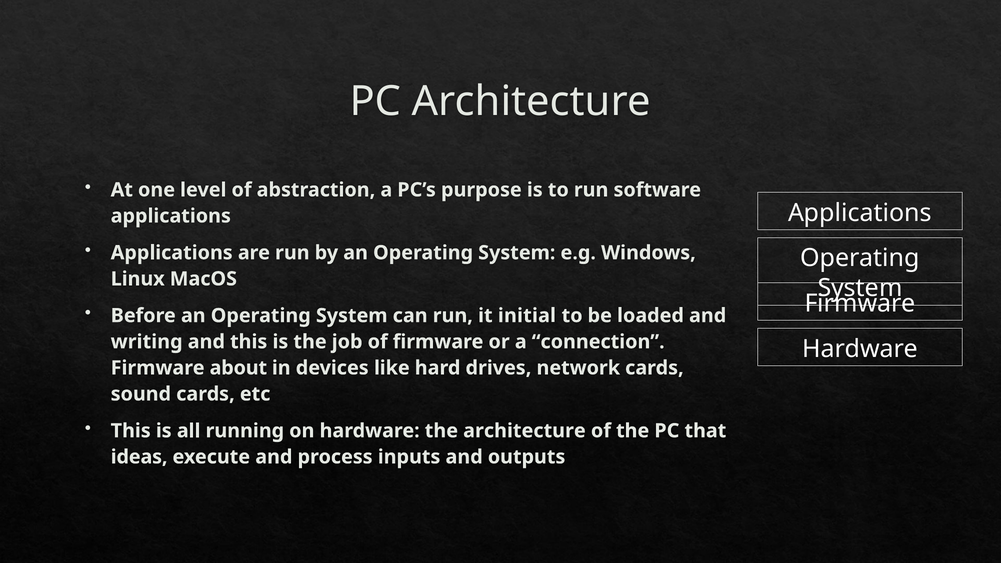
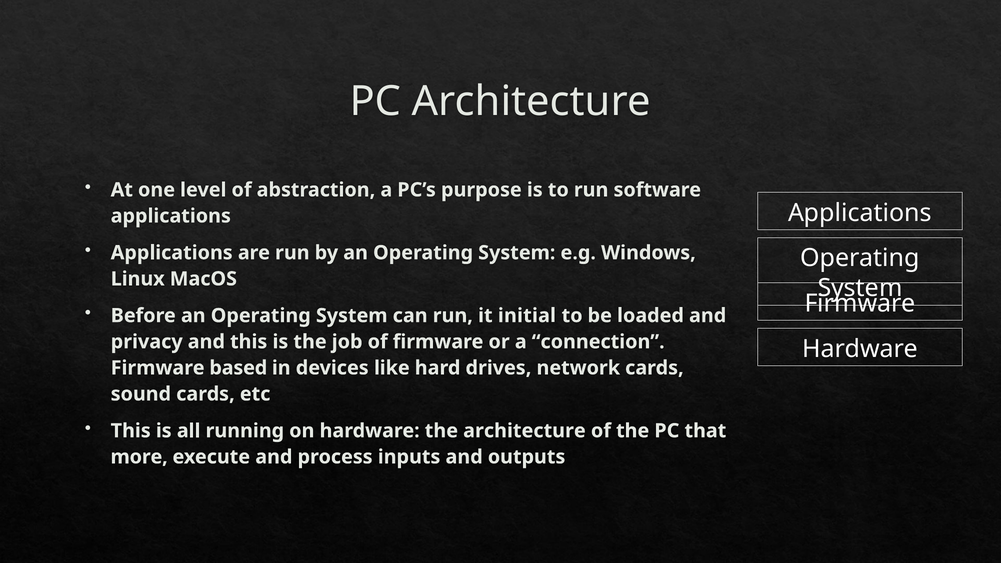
writing: writing -> privacy (147, 342)
about: about -> based (238, 368)
ideas: ideas -> more (139, 457)
